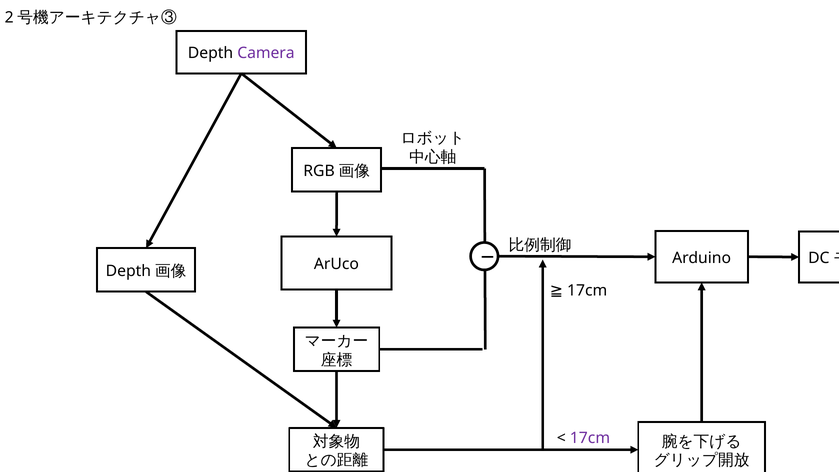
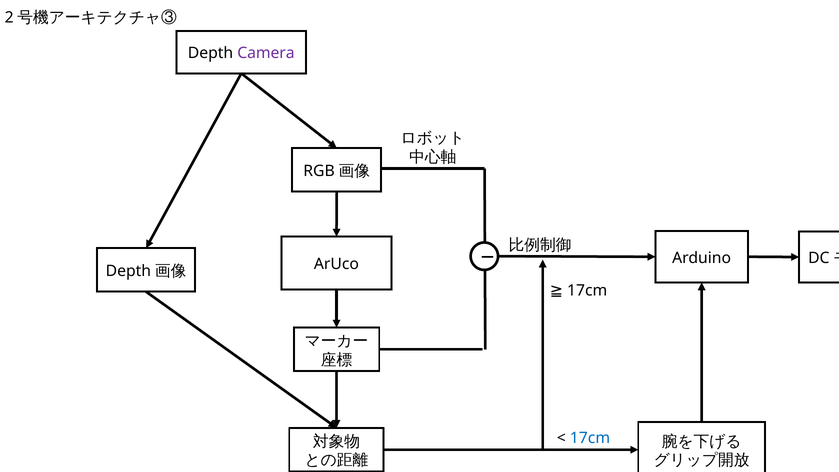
17cm colour: purple -> blue (590, 438)
